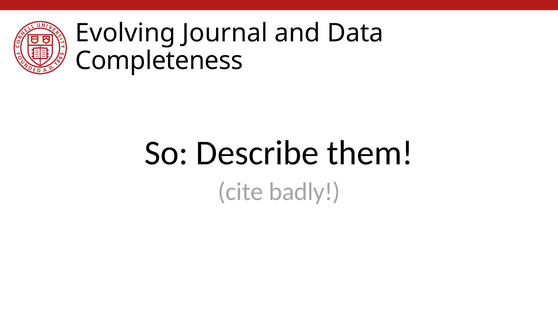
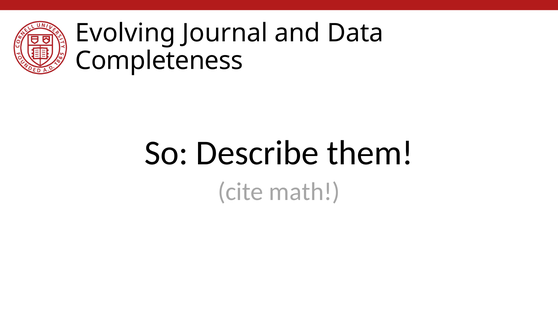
badly: badly -> math (304, 192)
